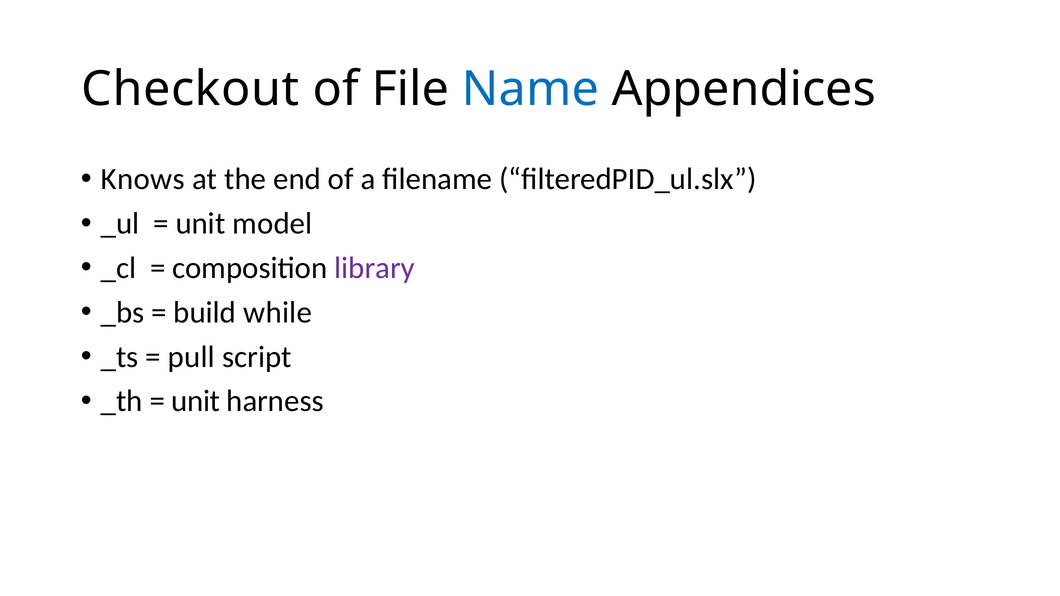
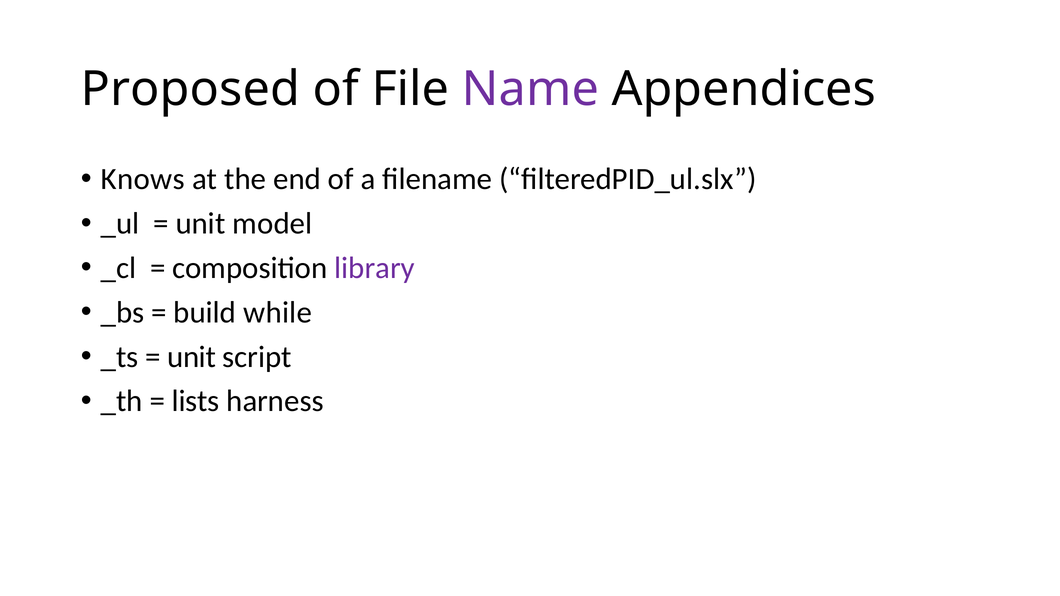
Checkout: Checkout -> Proposed (191, 89)
Name colour: blue -> purple (530, 89)
pull: pull -> unit (192, 357)
unit: unit -> lists (196, 401)
